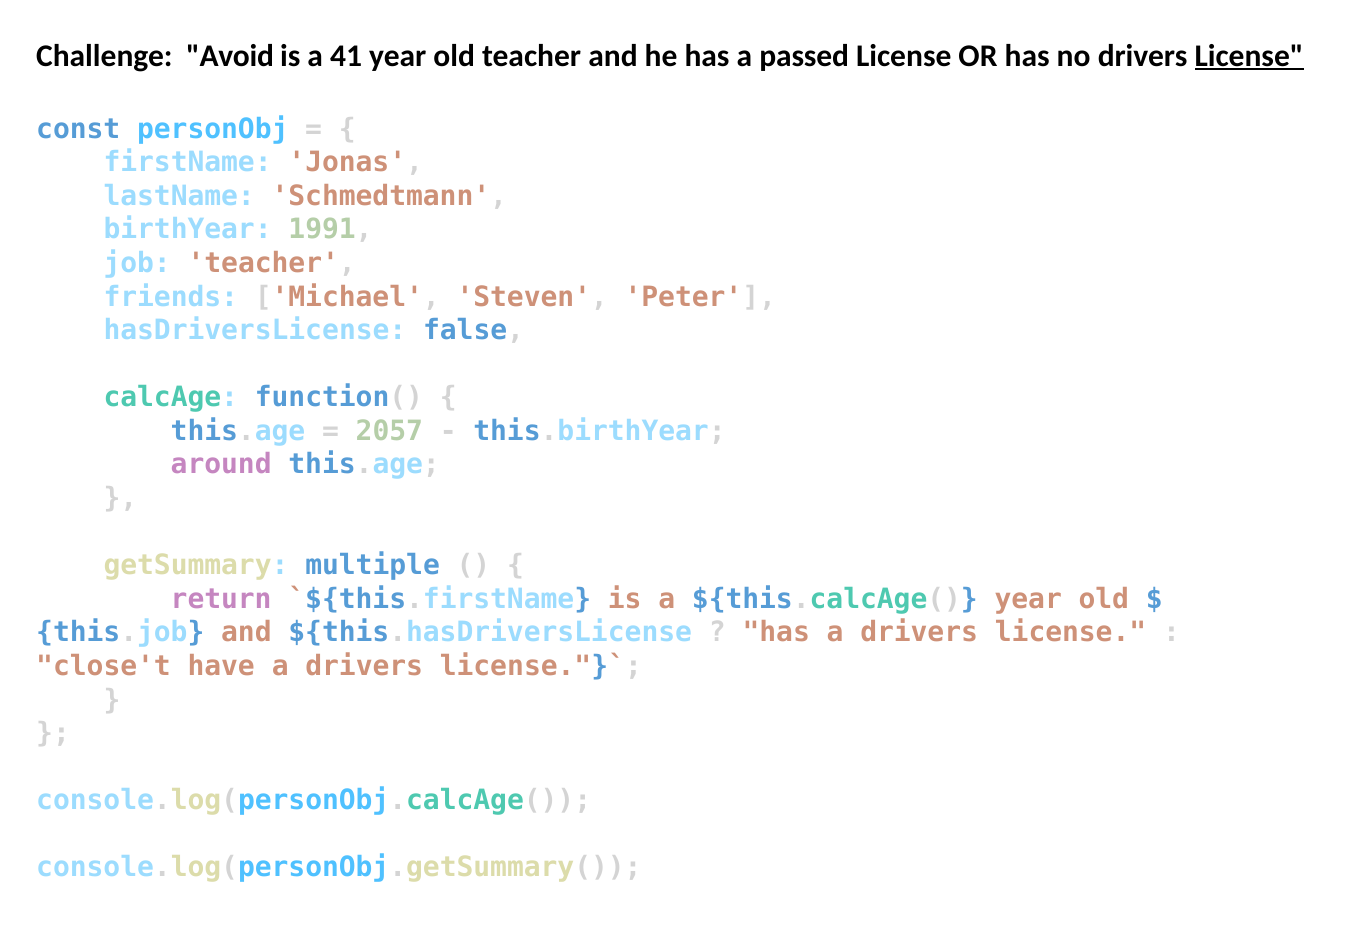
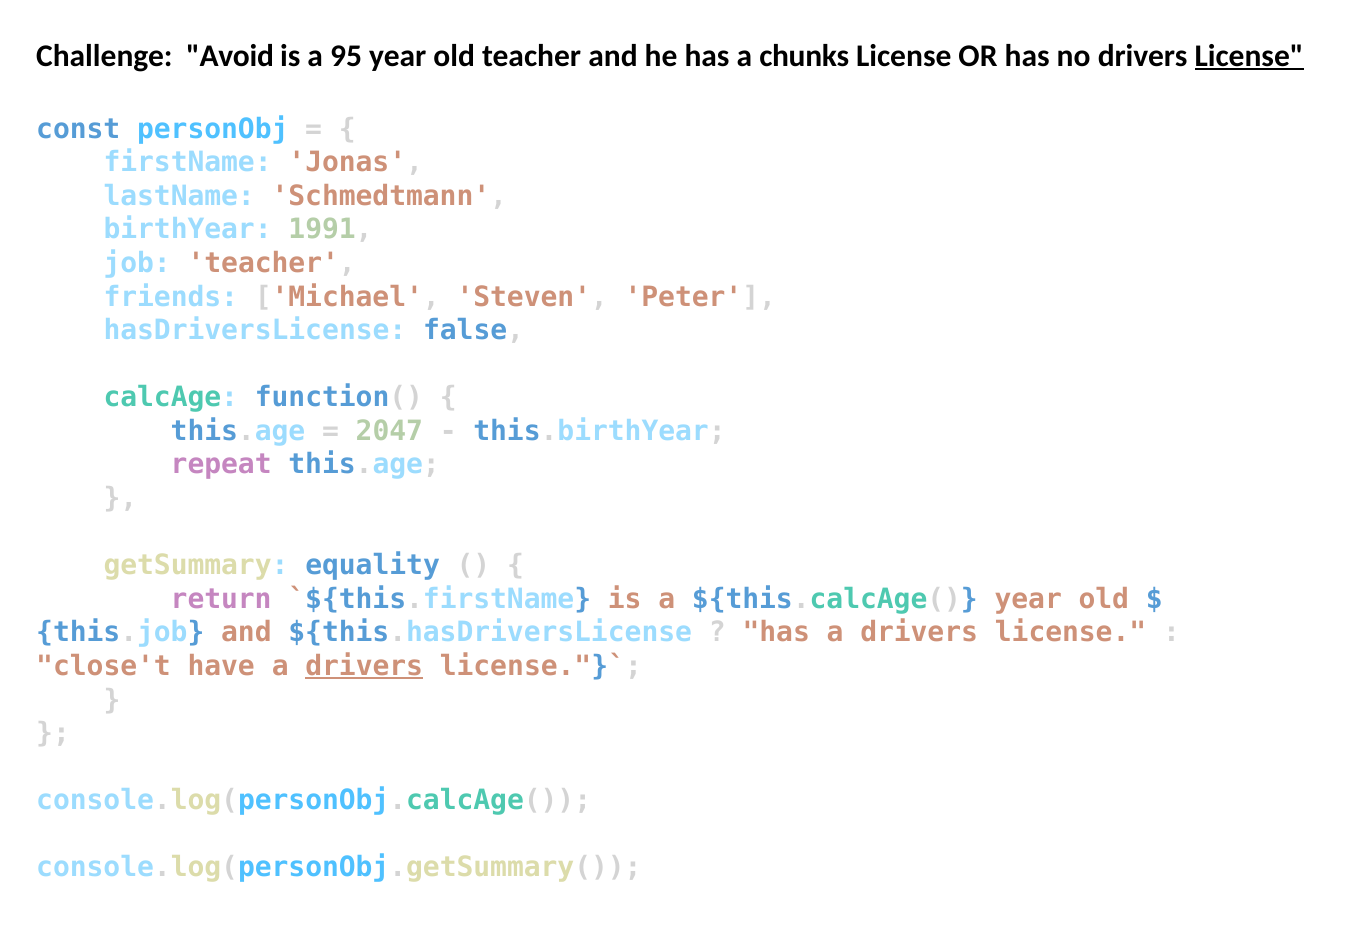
41: 41 -> 95 (346, 56)
passed: passed -> chunks (804, 56)
2057: 2057 -> 2047 (389, 431)
around: around -> repeat (221, 465)
multiple: multiple -> equality (373, 566)
drivers underline: none -> present (364, 667)
